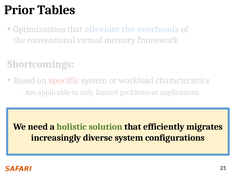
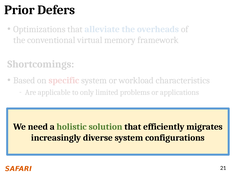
Tables: Tables -> Defers (56, 10)
